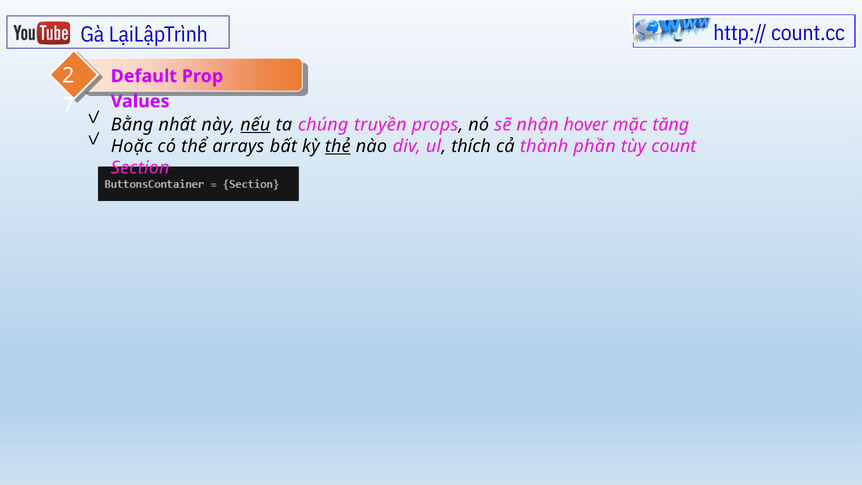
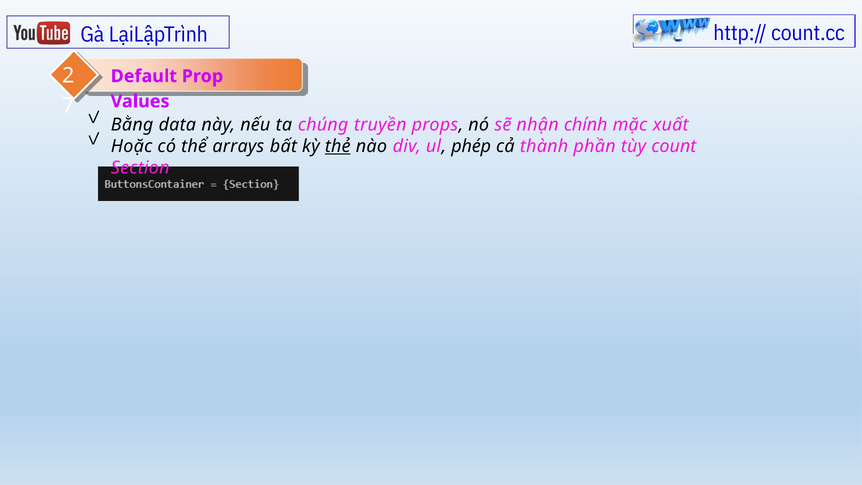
nhất: nhất -> data (177, 125)
nếu underline: present -> none (255, 125)
hover: hover -> chính (586, 125)
tăng: tăng -> xuất (671, 125)
thích: thích -> phép (471, 146)
